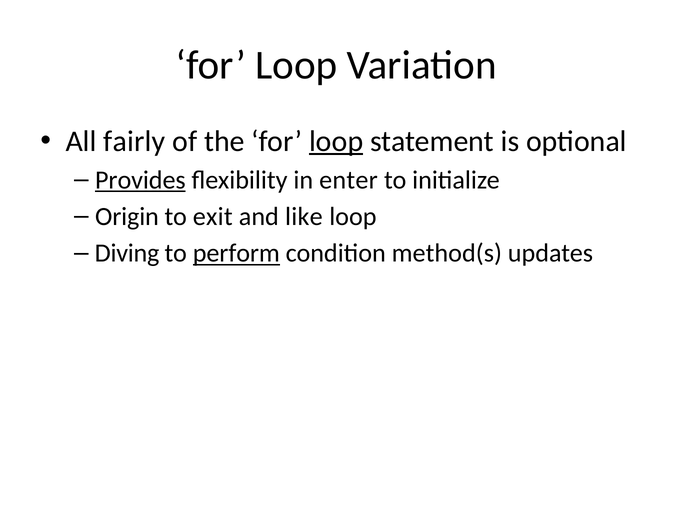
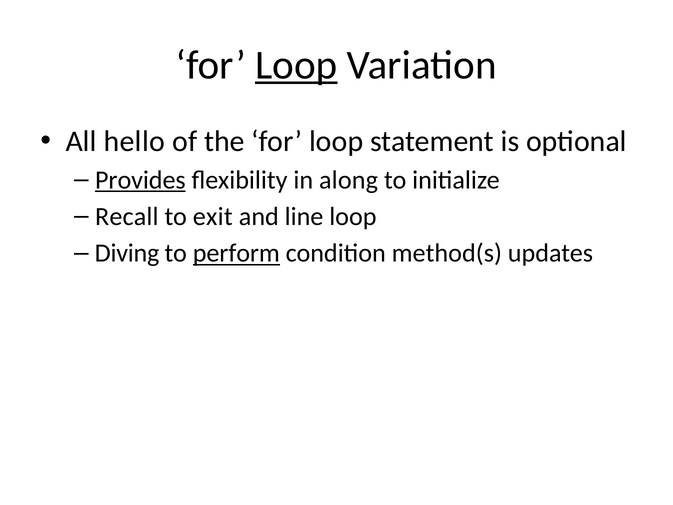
Loop underline: none -> present (296, 65)
fairly: fairly -> hello (134, 141)
loop underline: present -> none (336, 141)
enter: enter -> along (349, 180)
Origin: Origin -> Recall (127, 216)
like: like -> line (304, 216)
